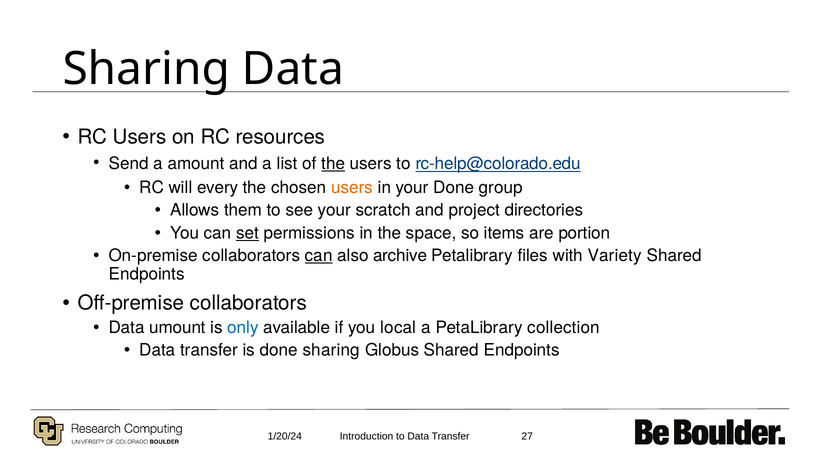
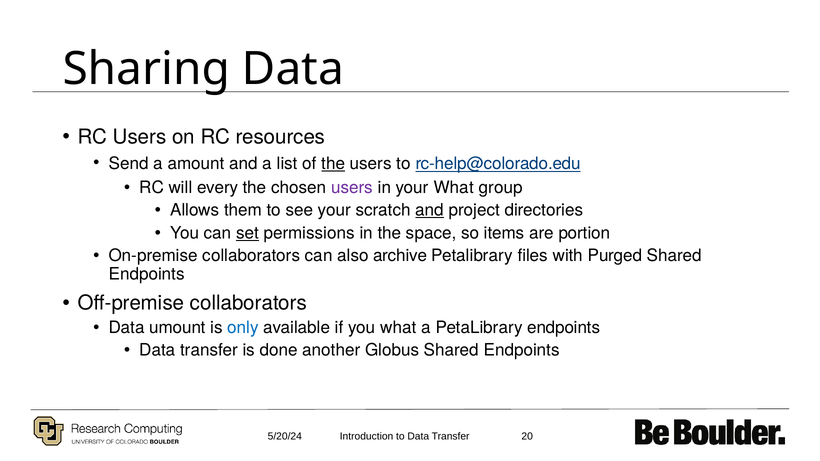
users colour: orange -> purple (352, 188)
your Done: Done -> What (454, 188)
and underline: none -> present (430, 210)
can underline: present -> none (319, 256)
Variety: Variety -> Purged (615, 256)
you local: local -> what (398, 328)
PetaLibrary collection: collection -> endpoints (564, 328)
done sharing: sharing -> another (331, 351)
1/20/24: 1/20/24 -> 5/20/24 (285, 436)
27: 27 -> 20 (527, 436)
